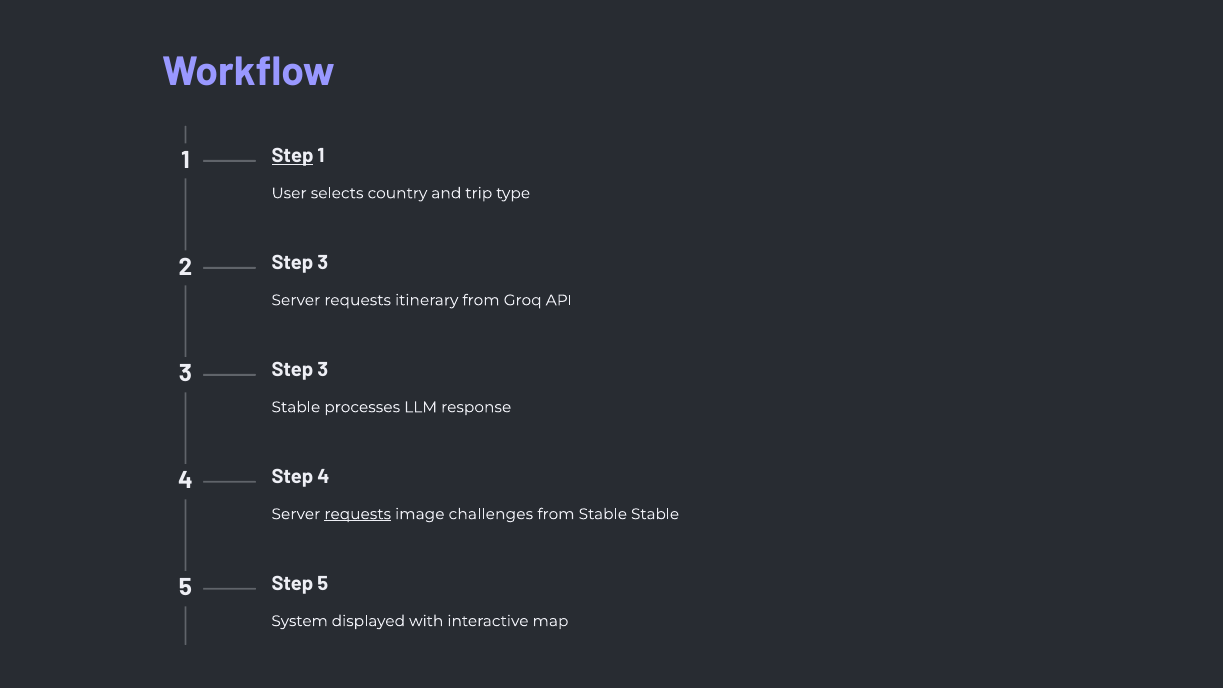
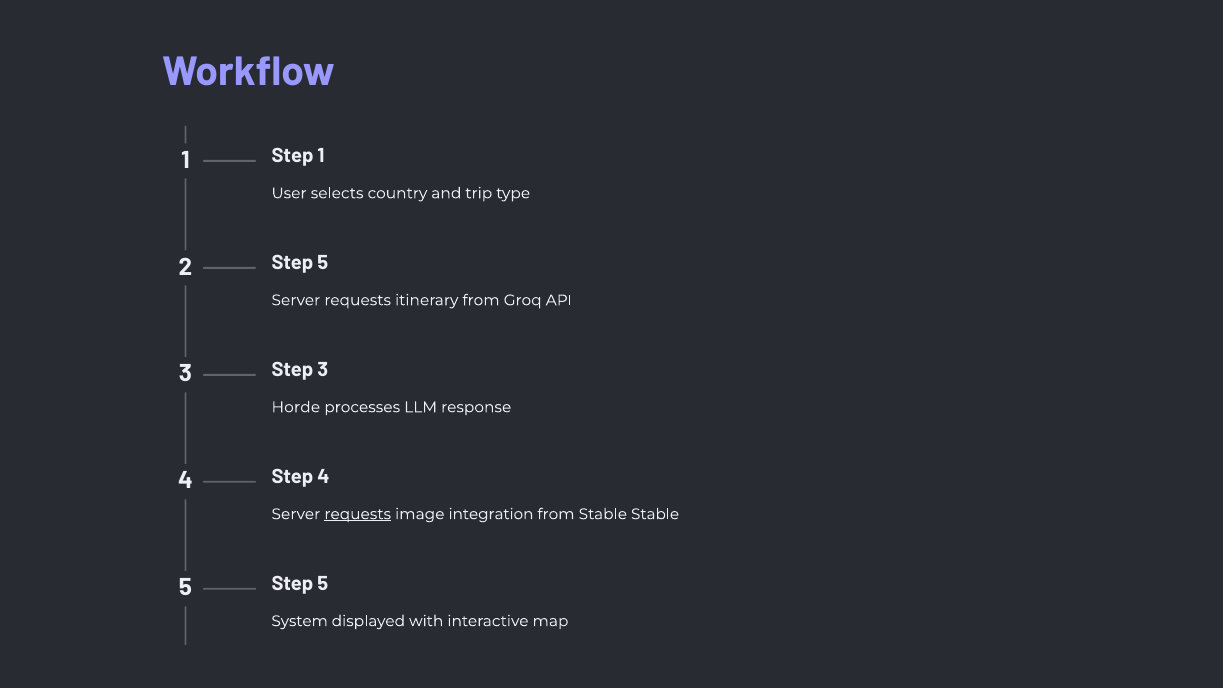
Step underline: present -> none (292, 156)
2 Step 3: 3 -> 5 (323, 263)
Stable: Stable -> Horde (296, 407)
challenges: challenges -> integration (491, 514)
